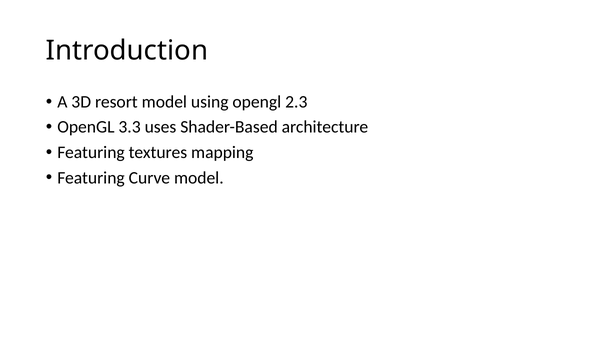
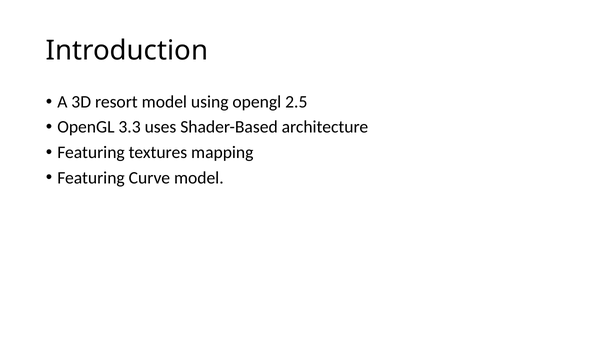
2.3: 2.3 -> 2.5 (296, 102)
